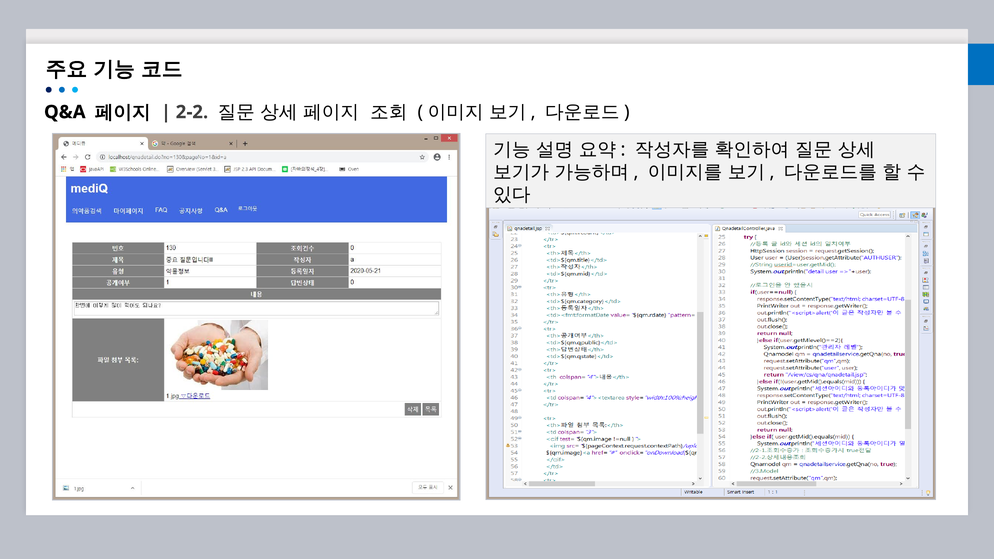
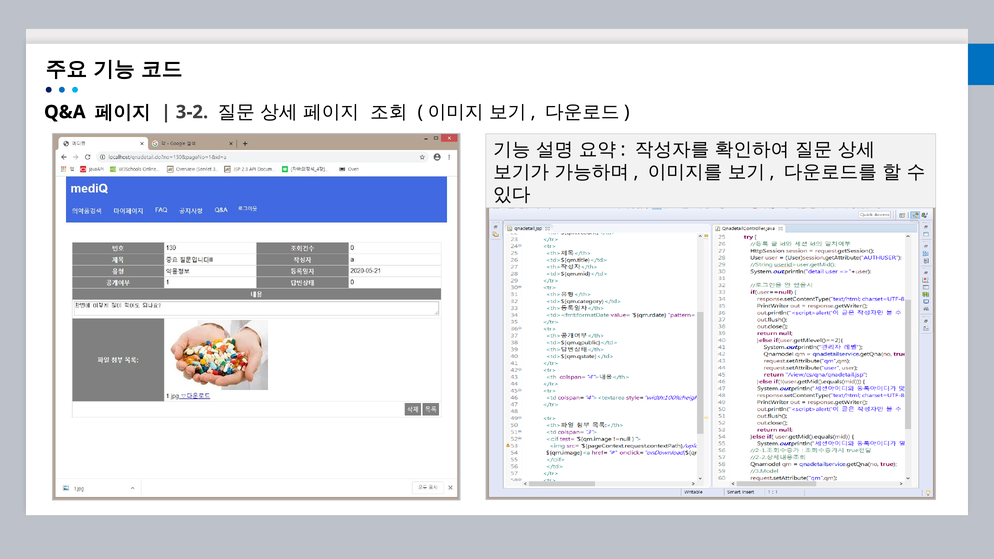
2-2: 2-2 -> 3-2 (192, 112)
